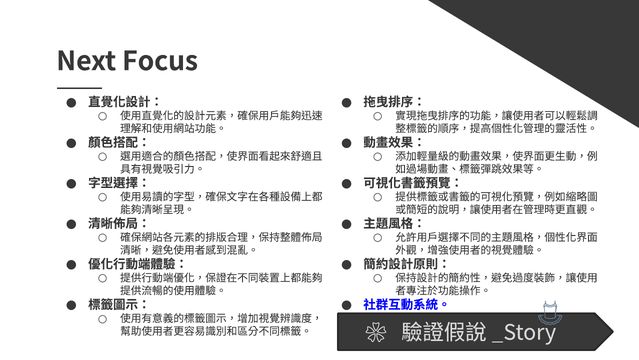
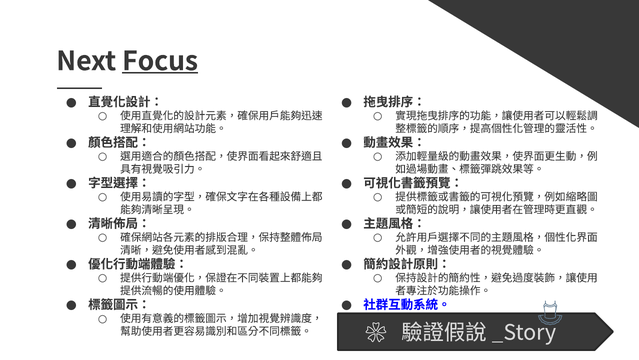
Focus underline: none -> present (160, 61)
